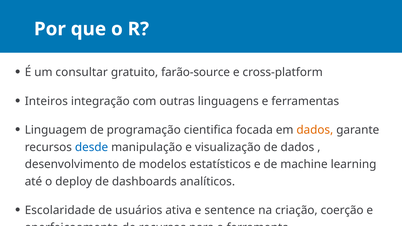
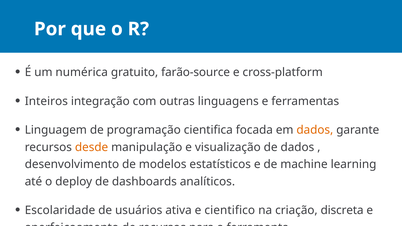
consultar: consultar -> numérica (82, 72)
desde colour: blue -> orange (92, 147)
sentence: sentence -> cientifico (230, 210)
coerção: coerção -> discreta (342, 210)
